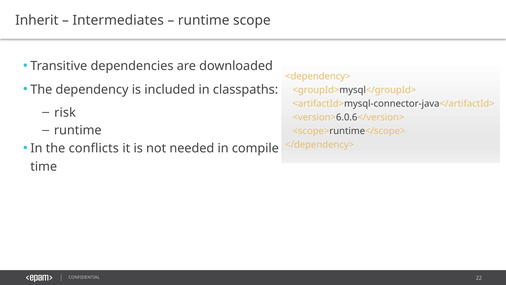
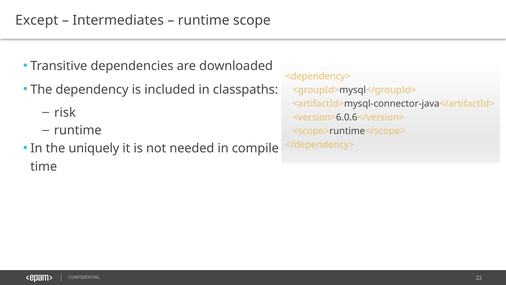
Inherit: Inherit -> Except (37, 20)
conflicts: conflicts -> uniquely (94, 148)
